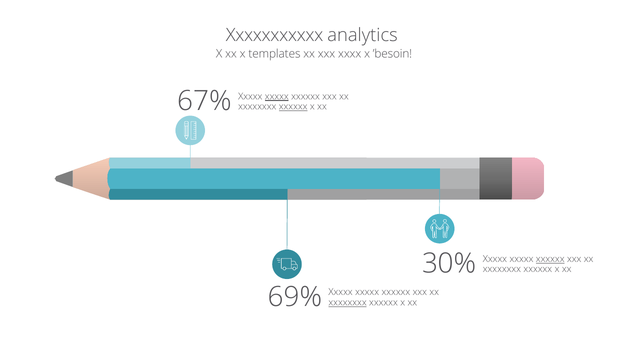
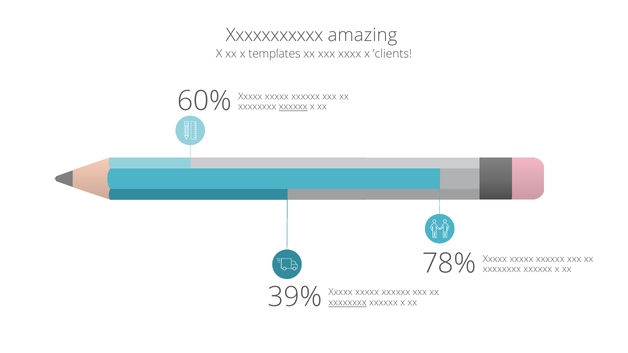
analytics: analytics -> amazing (362, 35)
’besoin: ’besoin -> ’clients (392, 54)
67%: 67% -> 60% (205, 101)
xxxxx underline: present -> none (277, 96)
30%: 30% -> 78% (449, 264)
xxxxxx underline: present -> none (550, 259)
69%: 69% -> 39% (295, 297)
